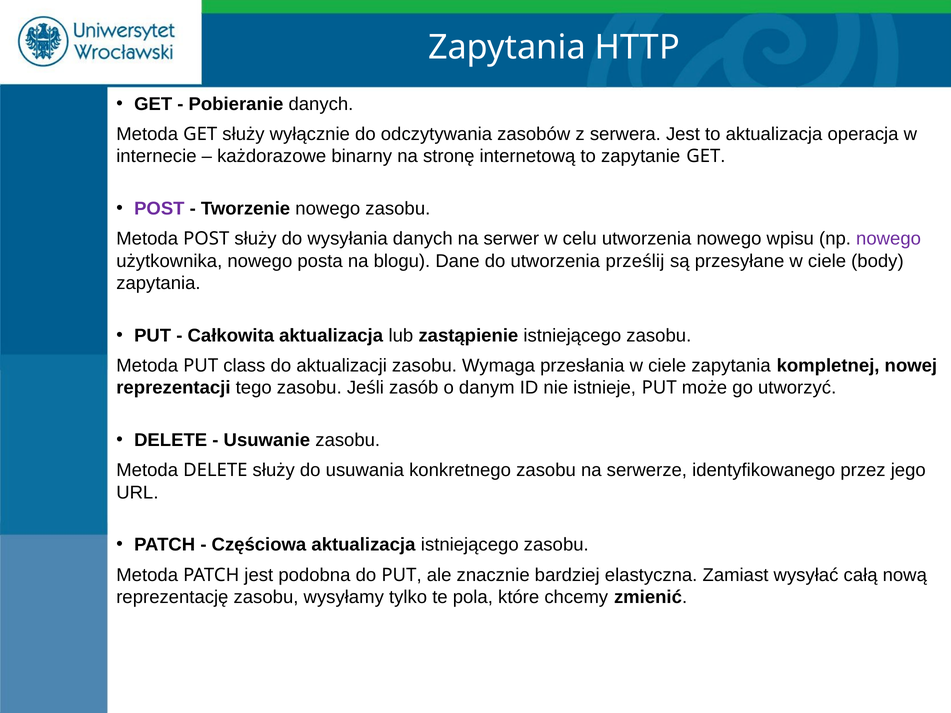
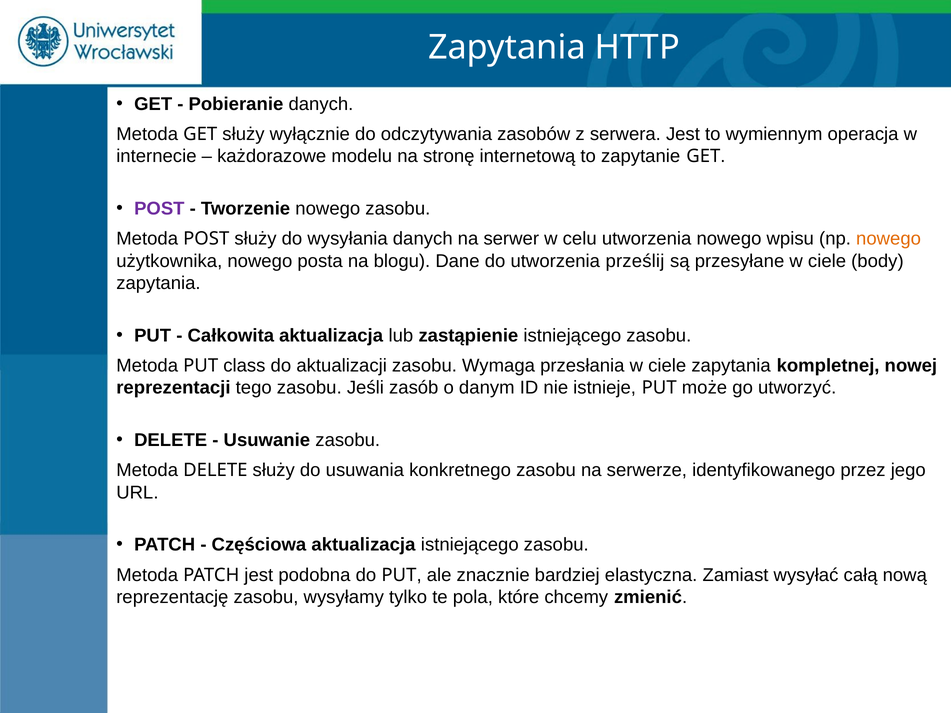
to aktualizacja: aktualizacja -> wymiennym (774, 134)
binarny: binarny -> modelu (362, 156)
nowego colour: purple -> orange (889, 239)
